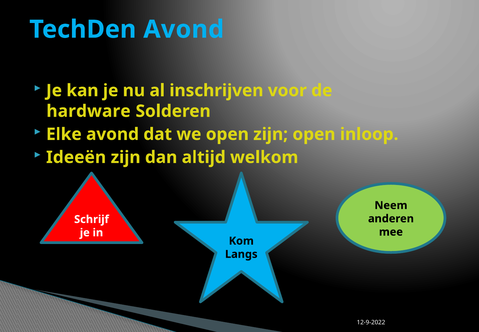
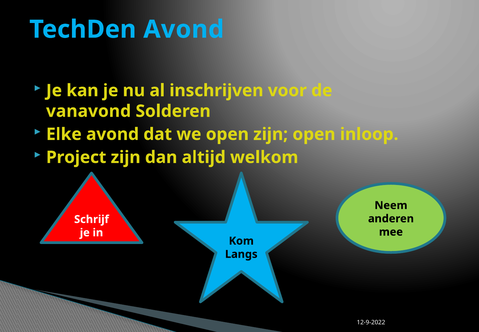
hardware: hardware -> vanavond (89, 111)
Ideeën: Ideeën -> Project (76, 157)
